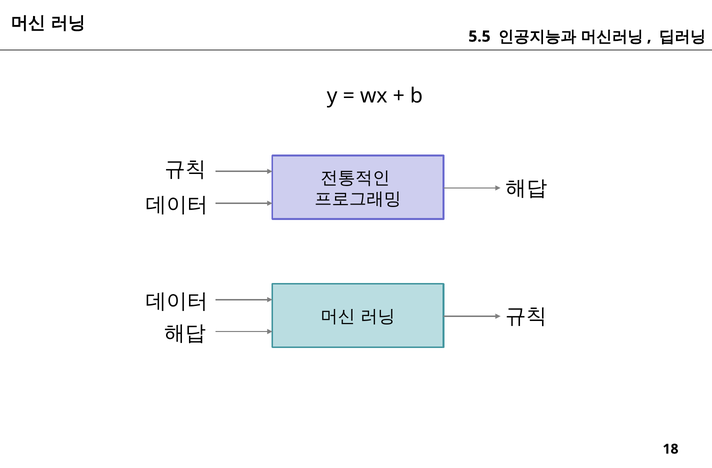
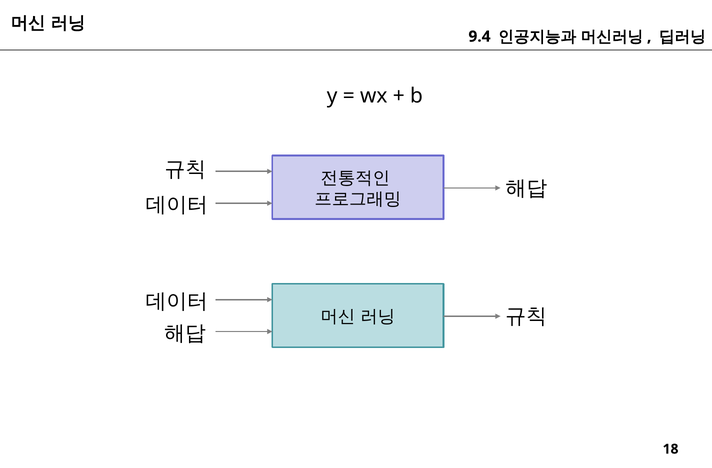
5.5: 5.5 -> 9.4 (479, 36)
